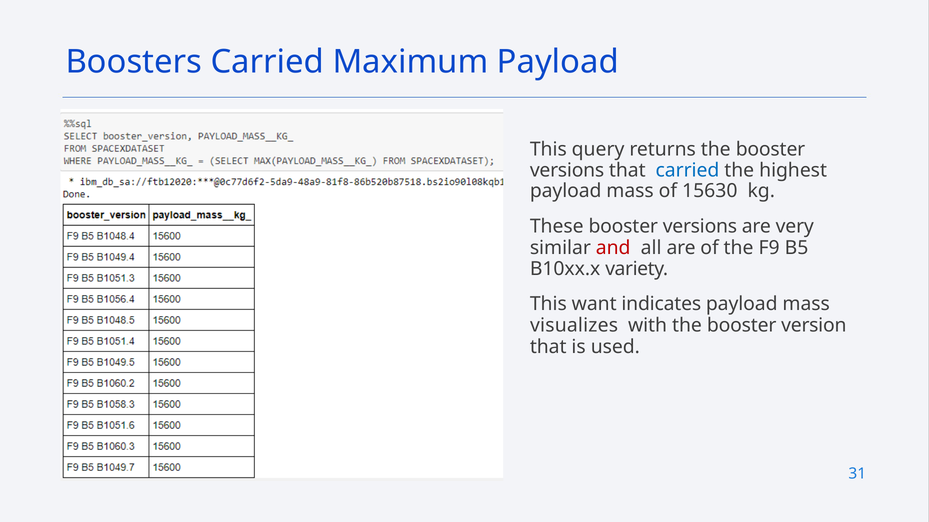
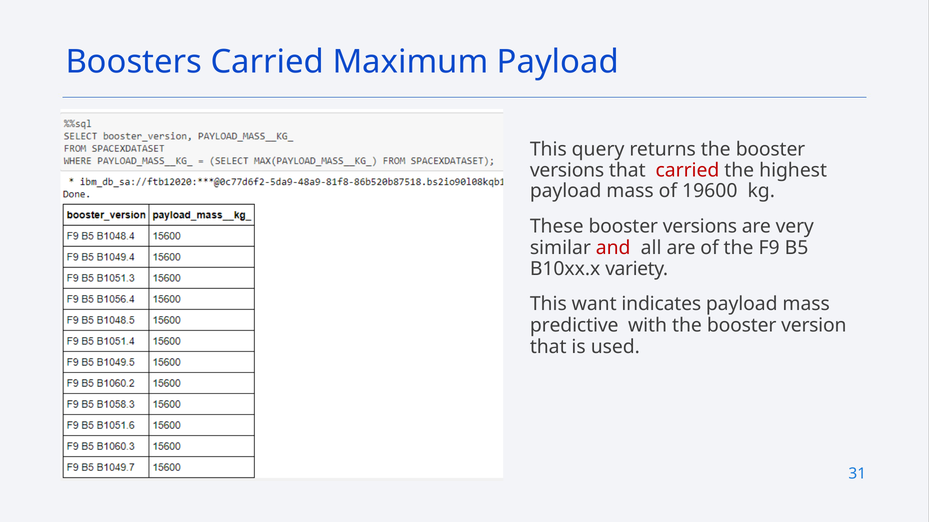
carried colour: blue -> red (687, 170)
15630: 15630 -> 19600 (710, 191)
visualizes: visualizes -> predictive (574, 326)
